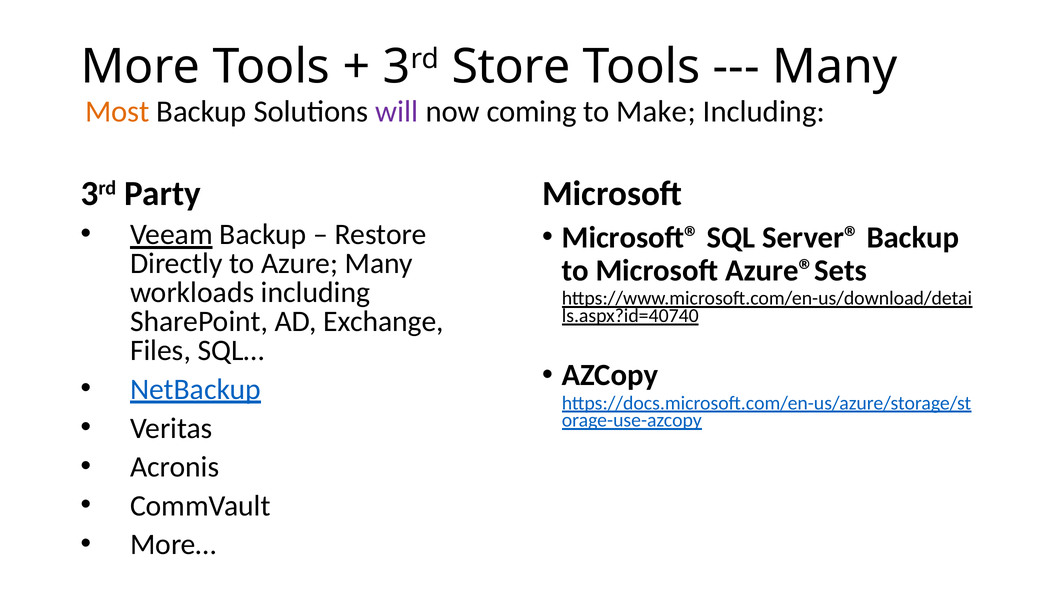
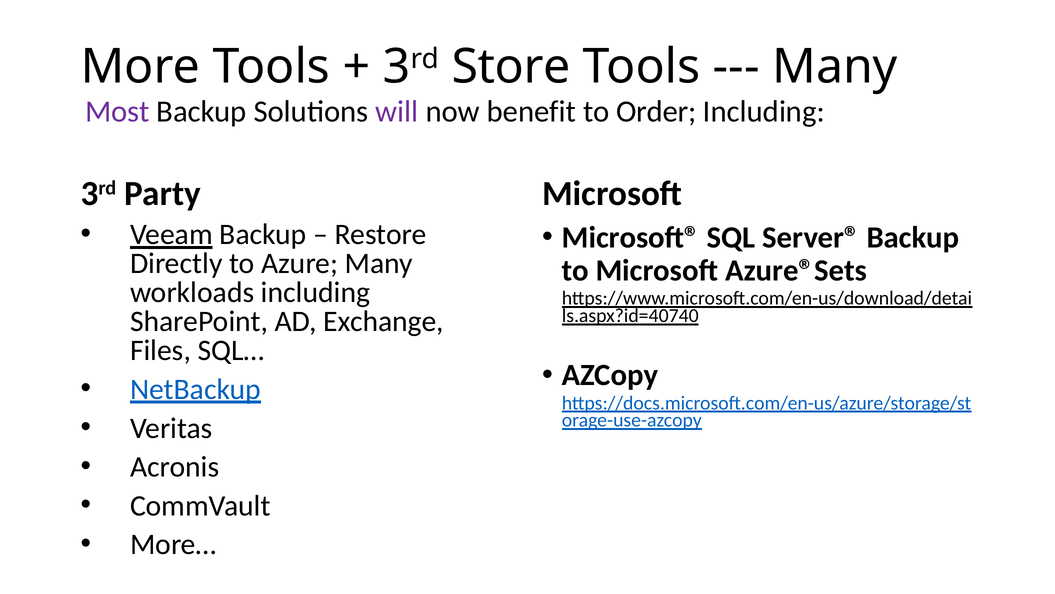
Most colour: orange -> purple (117, 112)
coming: coming -> benefit (531, 112)
Make: Make -> Order (656, 112)
